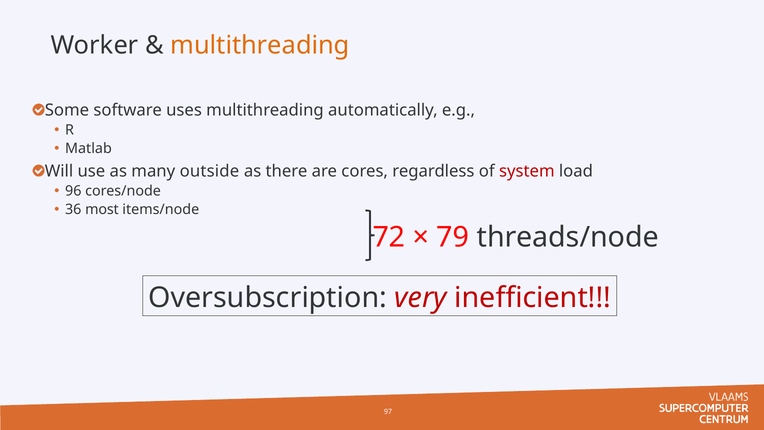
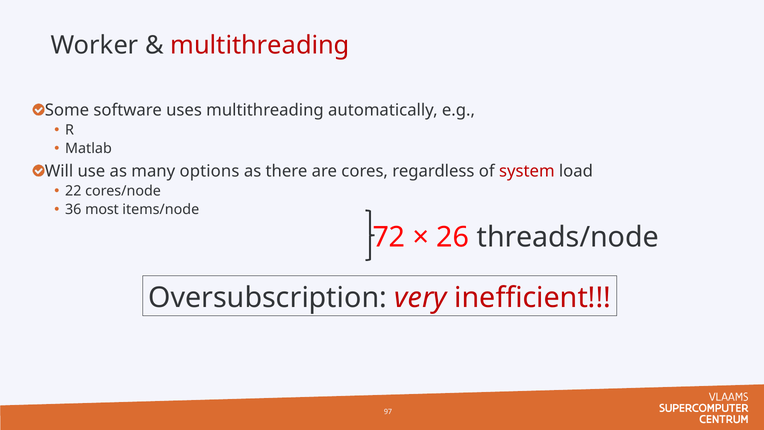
multithreading colour: orange -> red (260, 45)
outside: outside -> options (209, 171)
96: 96 -> 22 (73, 191)
79: 79 -> 26 (453, 237)
